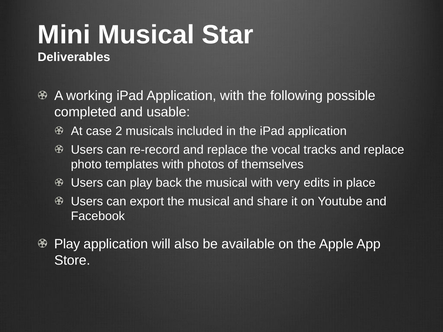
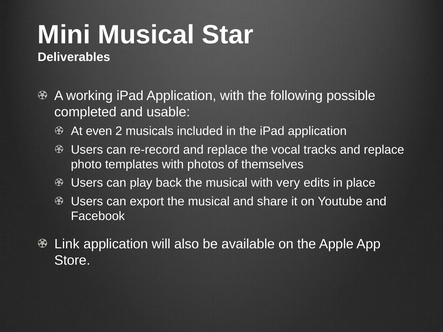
case: case -> even (99, 131)
Play: Play -> Link (67, 244)
